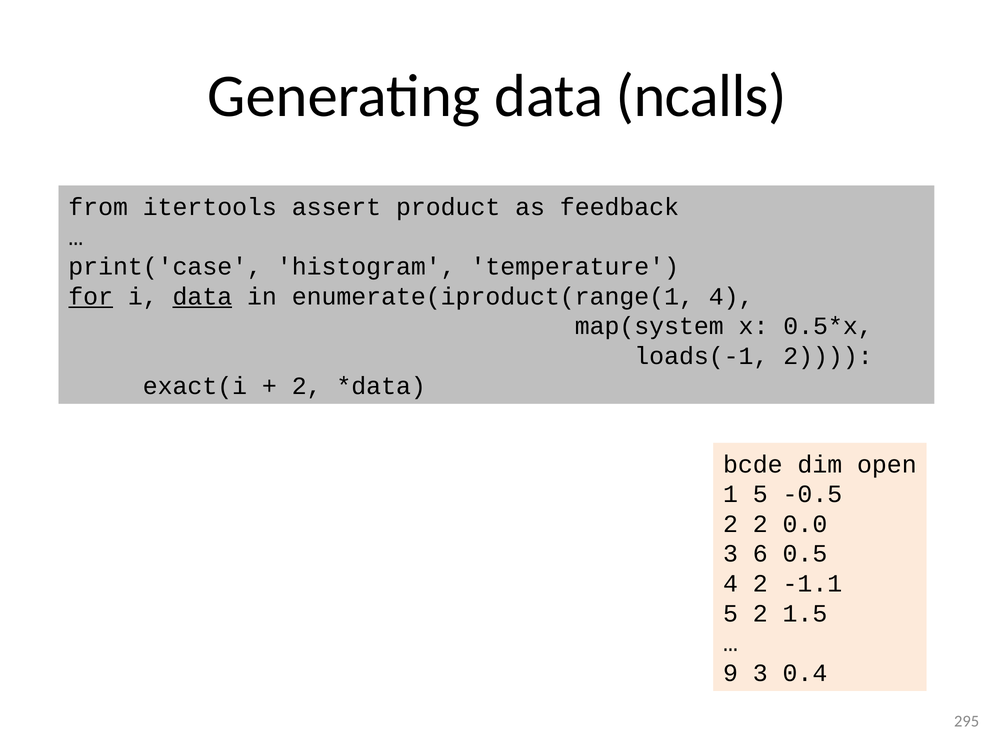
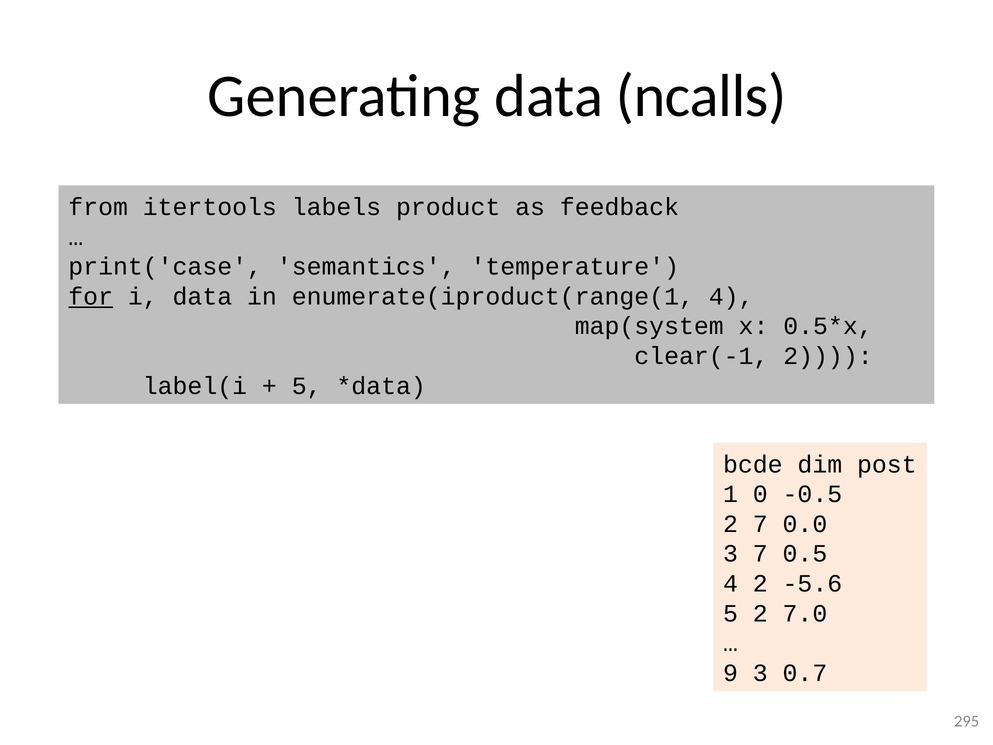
assert: assert -> labels (336, 207)
histogram: histogram -> semantics (366, 267)
data underline: present -> none (202, 296)
loads(-1: loads(-1 -> clear(-1 (701, 356)
exact(i: exact(i -> label(i (195, 386)
2: 2 -> 5 (307, 386)
open: open -> post (887, 464)
1 5: 5 -> 0 (760, 494)
2 2: 2 -> 7 (760, 524)
3 6: 6 -> 7 (760, 554)
-1.1: -1.1 -> -5.6 (812, 583)
1.5: 1.5 -> 7.0 (805, 613)
0.4: 0.4 -> 0.7 (805, 673)
